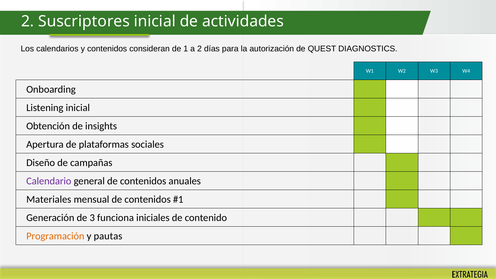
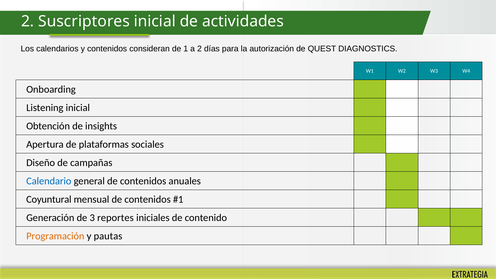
Calendario colour: purple -> blue (49, 181)
Materiales: Materiales -> Coyuntural (49, 199)
funciona: funciona -> reportes (115, 218)
